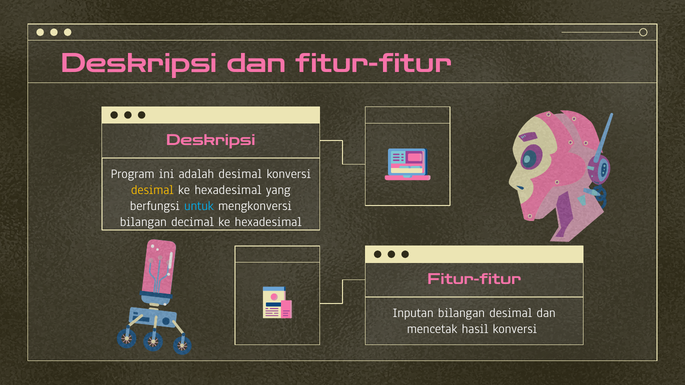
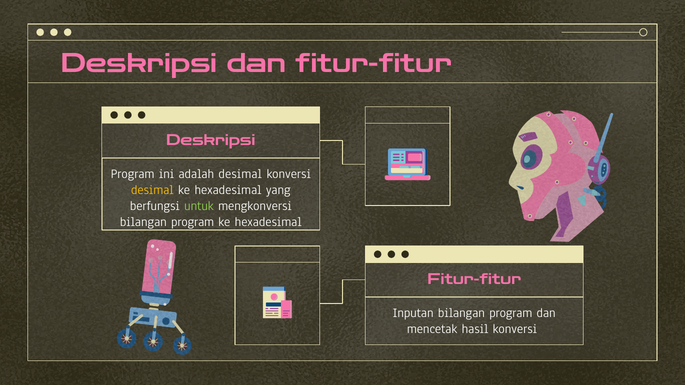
untuk colour: light blue -> light green (199, 206)
decimal: decimal -> program (193, 222)
Inputan bilangan desimal: desimal -> program (511, 313)
